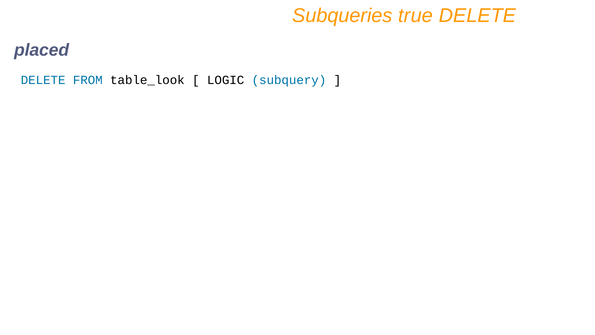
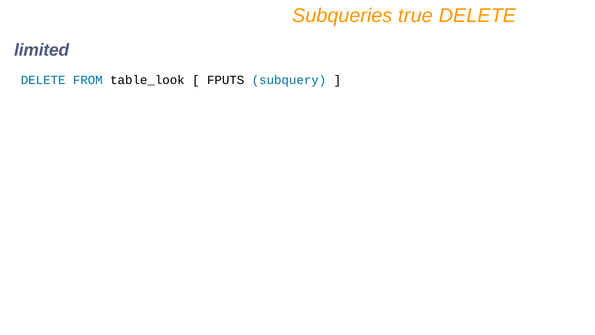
placed: placed -> limited (42, 50)
LOGIC: LOGIC -> FPUTS (226, 80)
